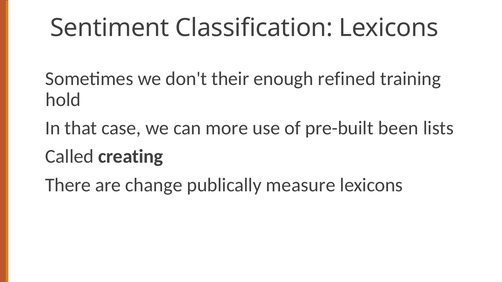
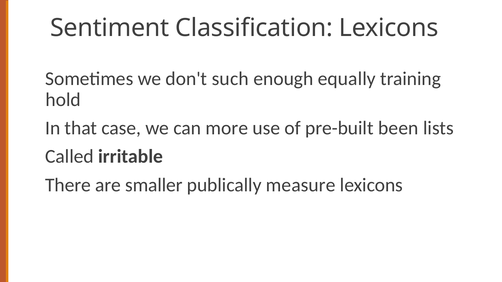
their: their -> such (230, 79)
refined: refined -> equally (347, 79)
creating: creating -> irritable (131, 157)
change: change -> smaller (154, 185)
